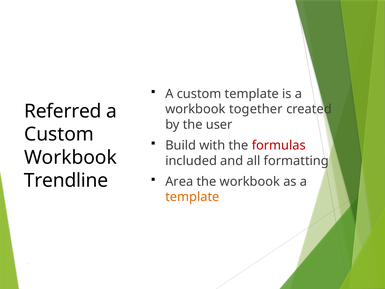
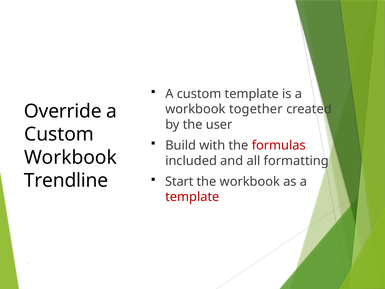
Referred: Referred -> Override (63, 111)
Area: Area -> Start (179, 181)
template colour: orange -> red (192, 197)
